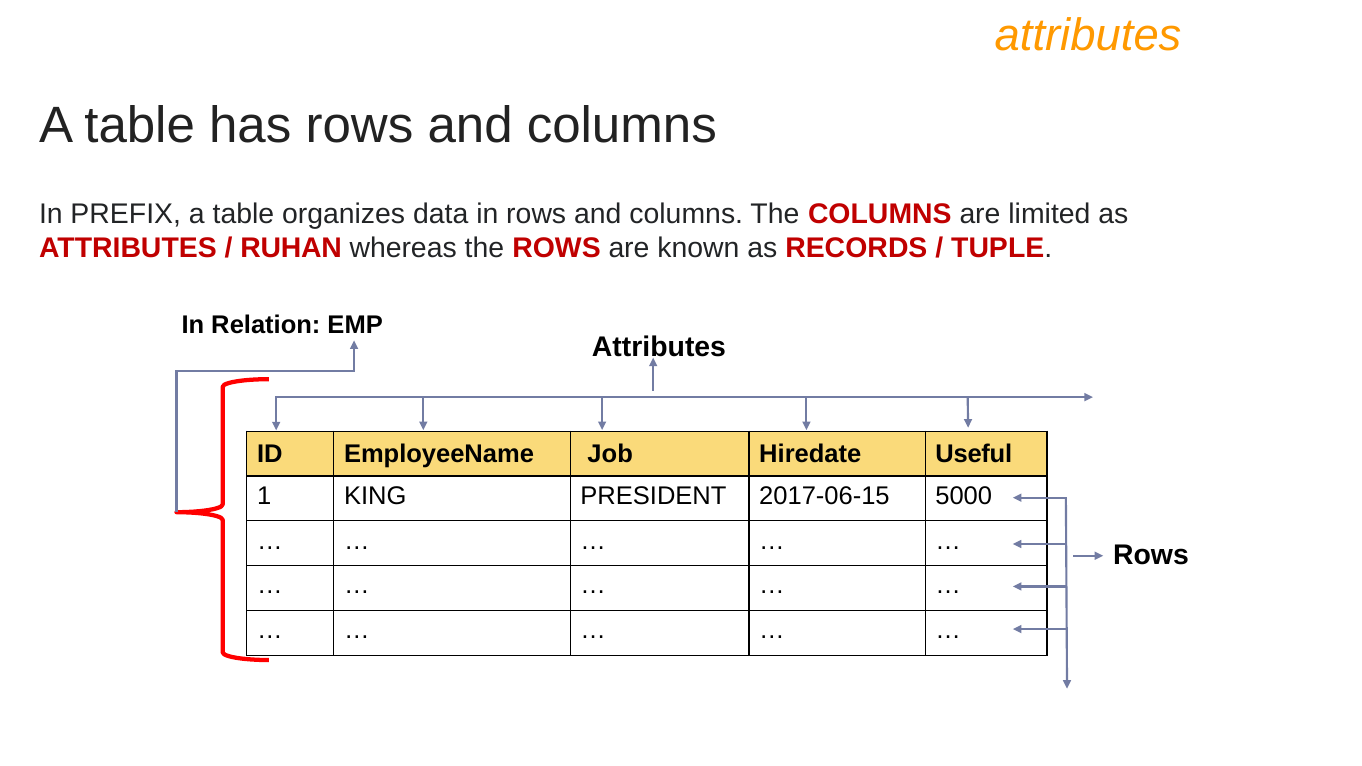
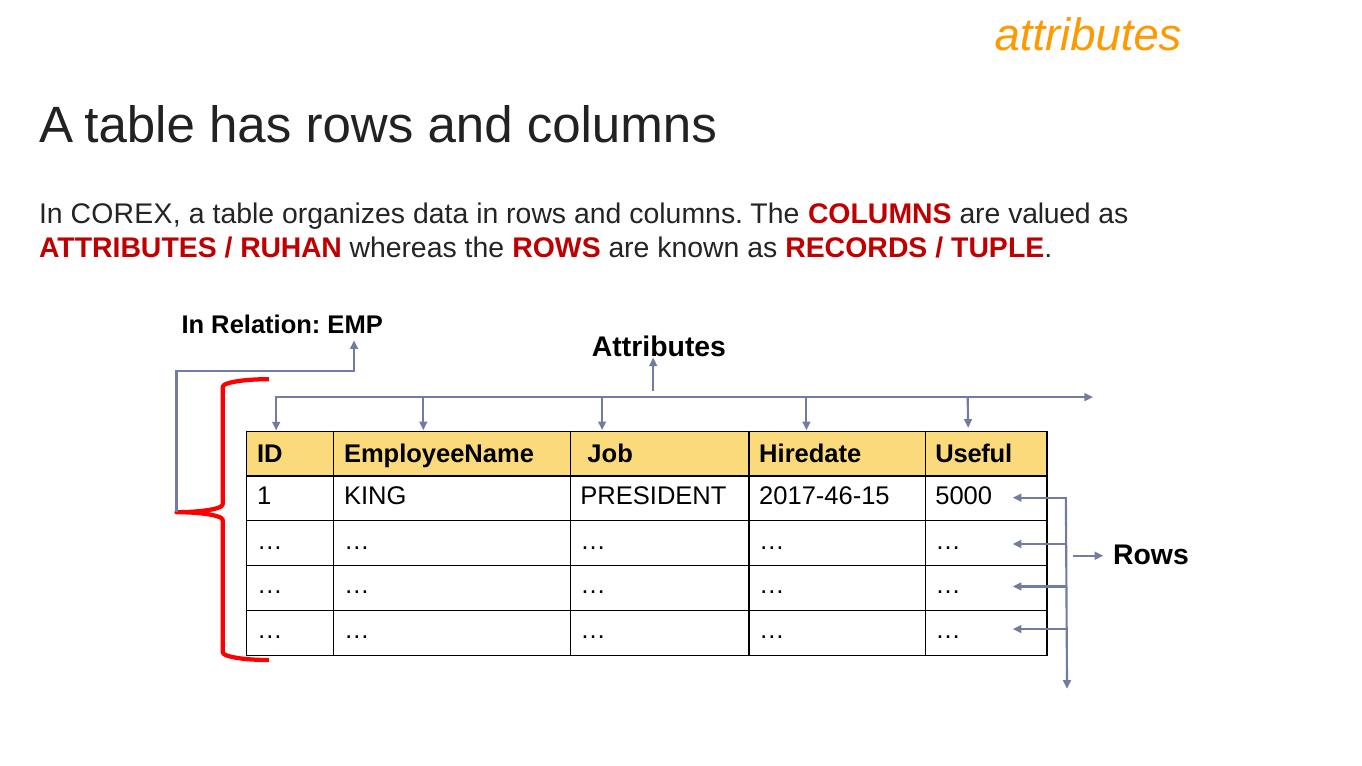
PREFIX: PREFIX -> COREX (126, 214)
limited: limited -> valued (1050, 214)
2017-06-15: 2017-06-15 -> 2017-46-15 (824, 496)
